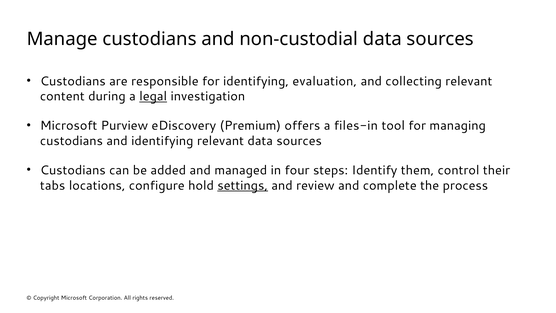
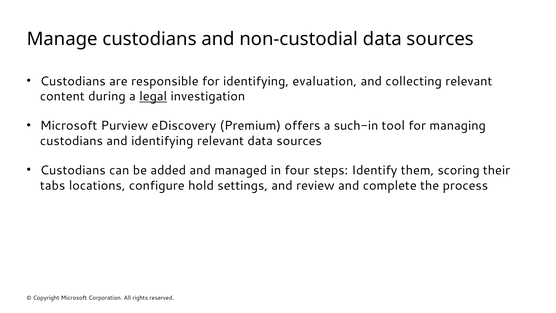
files-in: files-in -> such-in (356, 126)
control: control -> scoring (459, 170)
settings underline: present -> none (243, 185)
